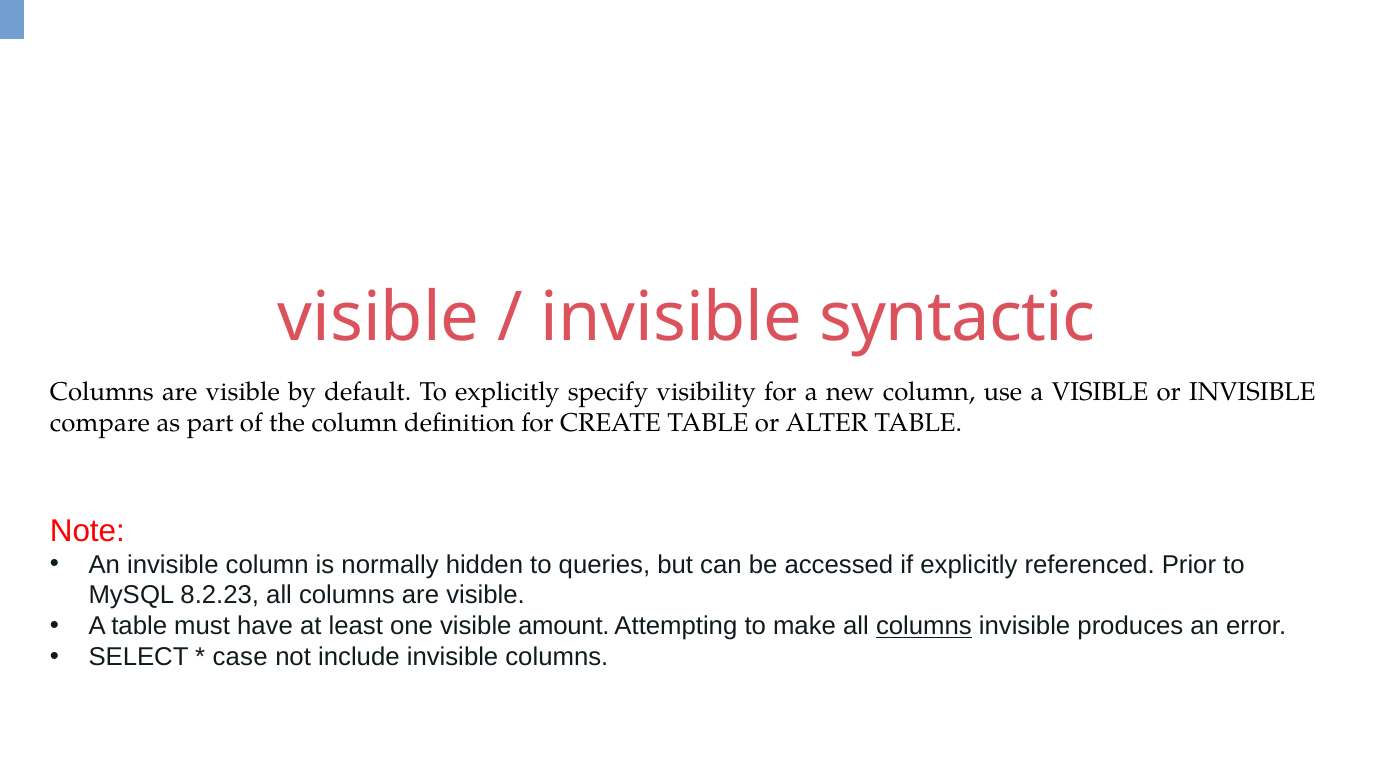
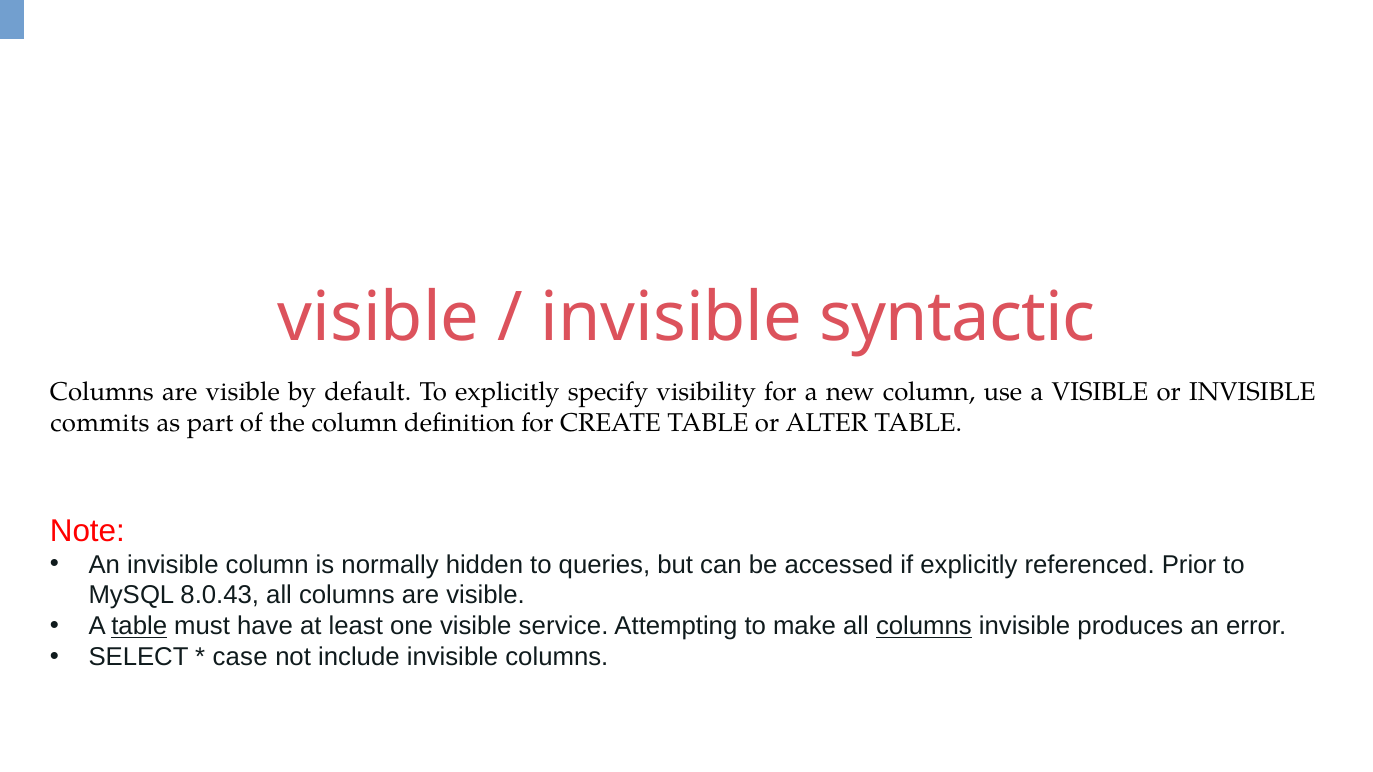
compare: compare -> commits (100, 423)
8.2.23: 8.2.23 -> 8.0.43 (220, 596)
table underline: none -> present (139, 627)
amount: amount -> service (564, 627)
